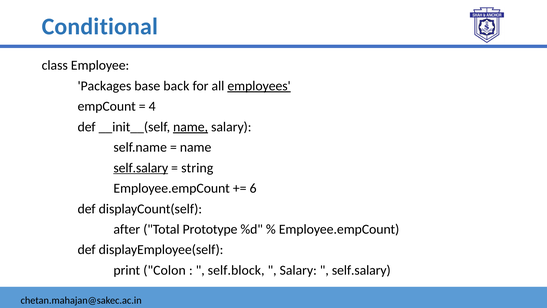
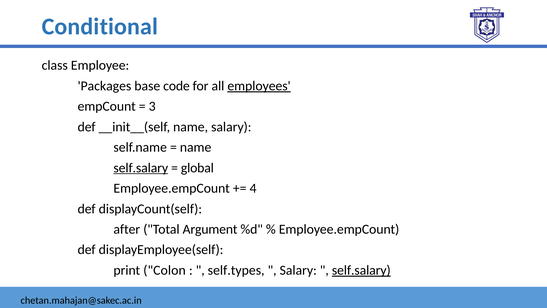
back: back -> code (177, 86)
4: 4 -> 3 (152, 106)
name underline: present -> none (191, 127)
string: string -> global (197, 168)
6: 6 -> 4 (253, 188)
Prototype: Prototype -> Argument (210, 229)
self.block: self.block -> self.types (236, 270)
self.salary underline: none -> present (361, 270)
